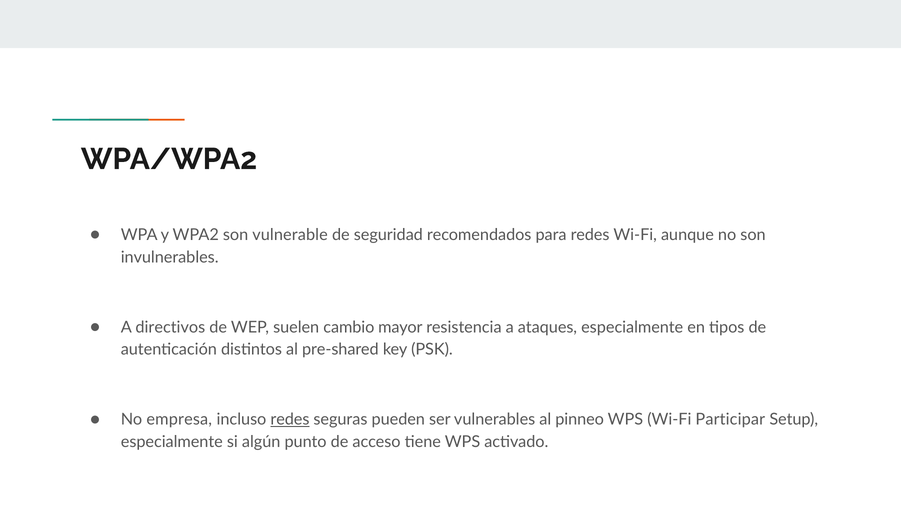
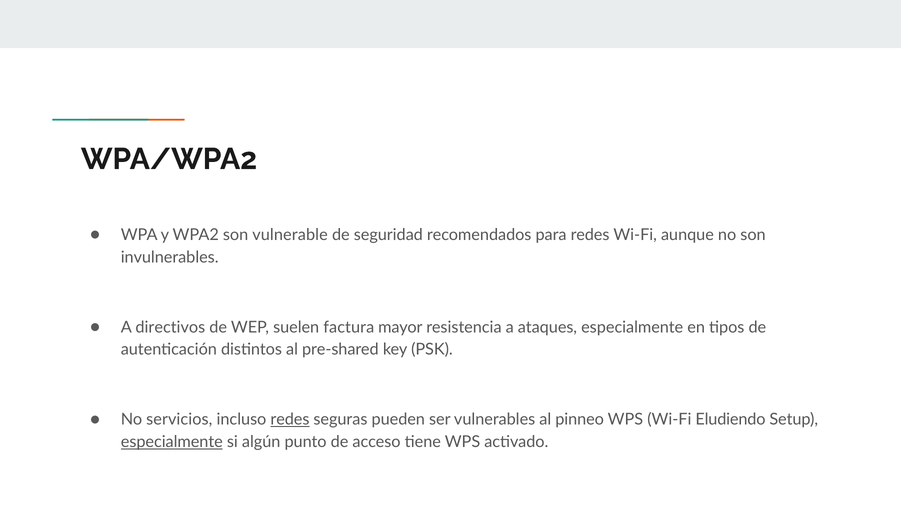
cambio: cambio -> factura (349, 327)
empresa: empresa -> servicios (179, 419)
Participar: Participar -> Eludiendo (730, 419)
especialmente underline: none -> present (172, 442)
